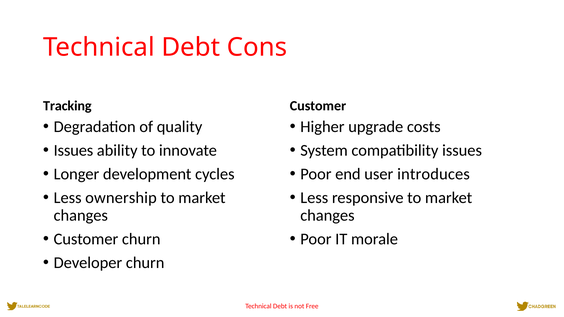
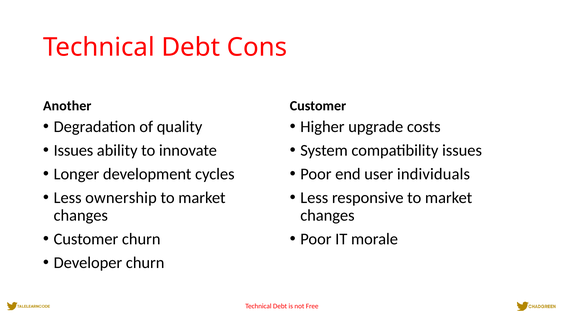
Tracking: Tracking -> Another (67, 106)
introduces: introduces -> individuals (434, 174)
